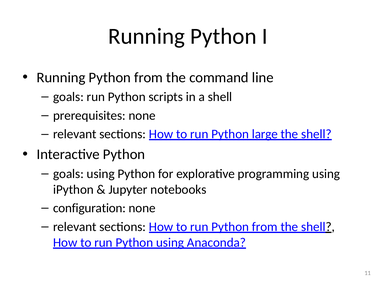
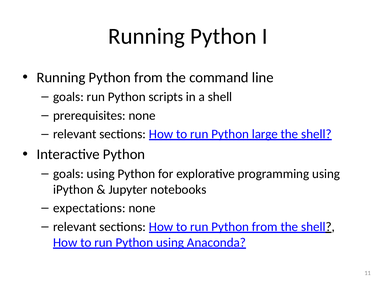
configuration: configuration -> expectations (89, 208)
